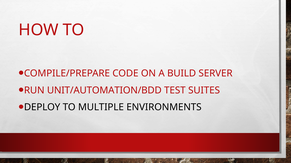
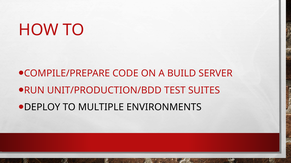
UNIT/AUTOMATION/BDD: UNIT/AUTOMATION/BDD -> UNIT/PRODUCTION/BDD (104, 91)
